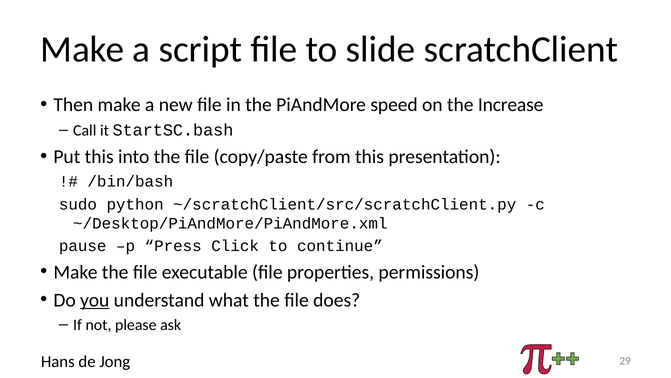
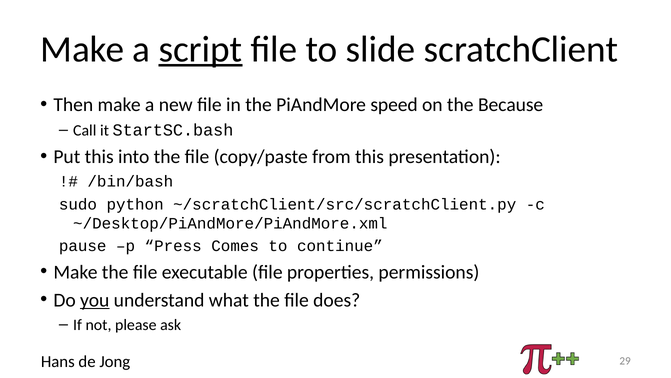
script underline: none -> present (201, 49)
Increase: Increase -> Because (511, 105)
Click: Click -> Comes (235, 246)
